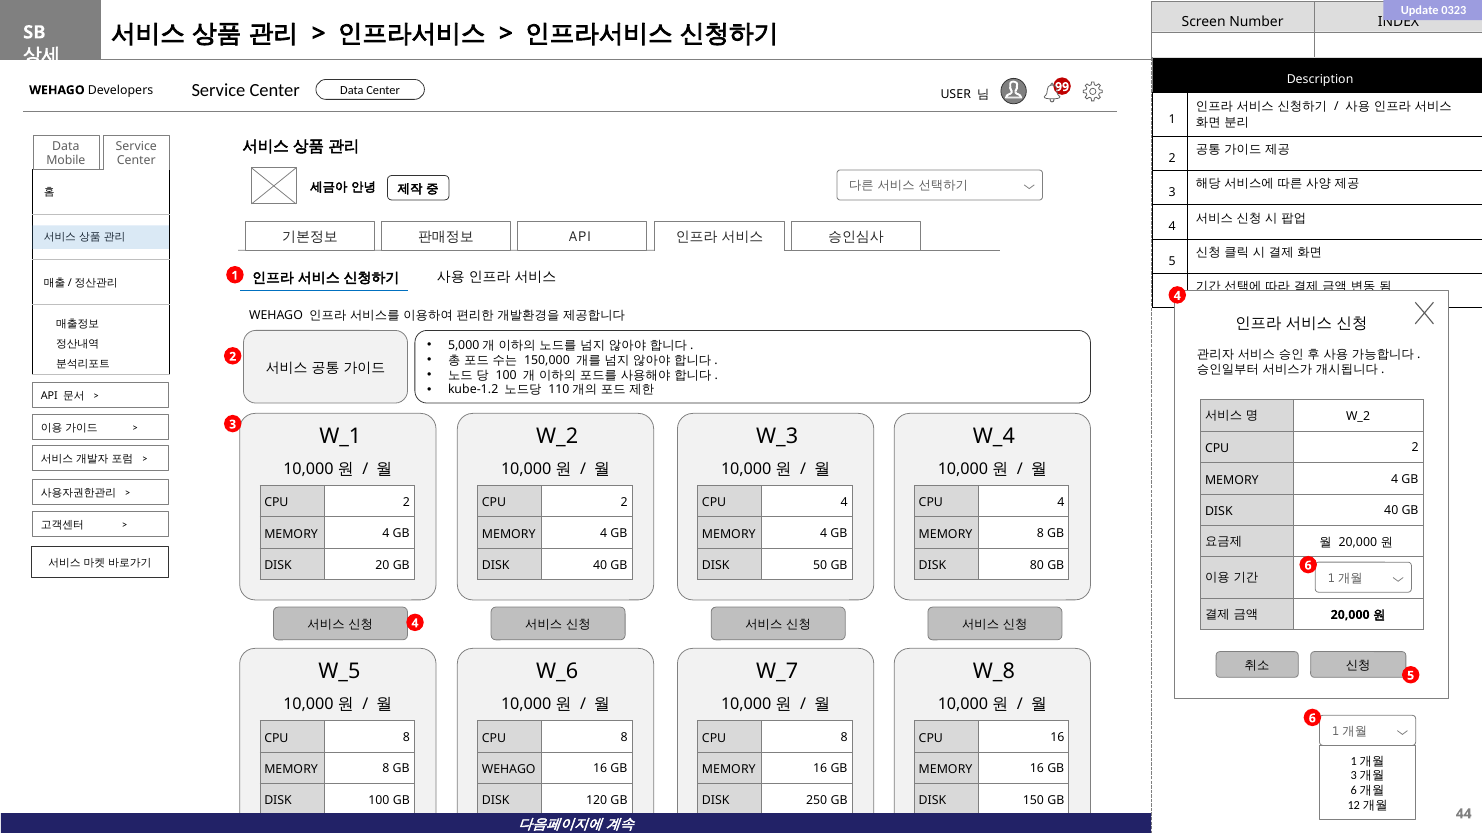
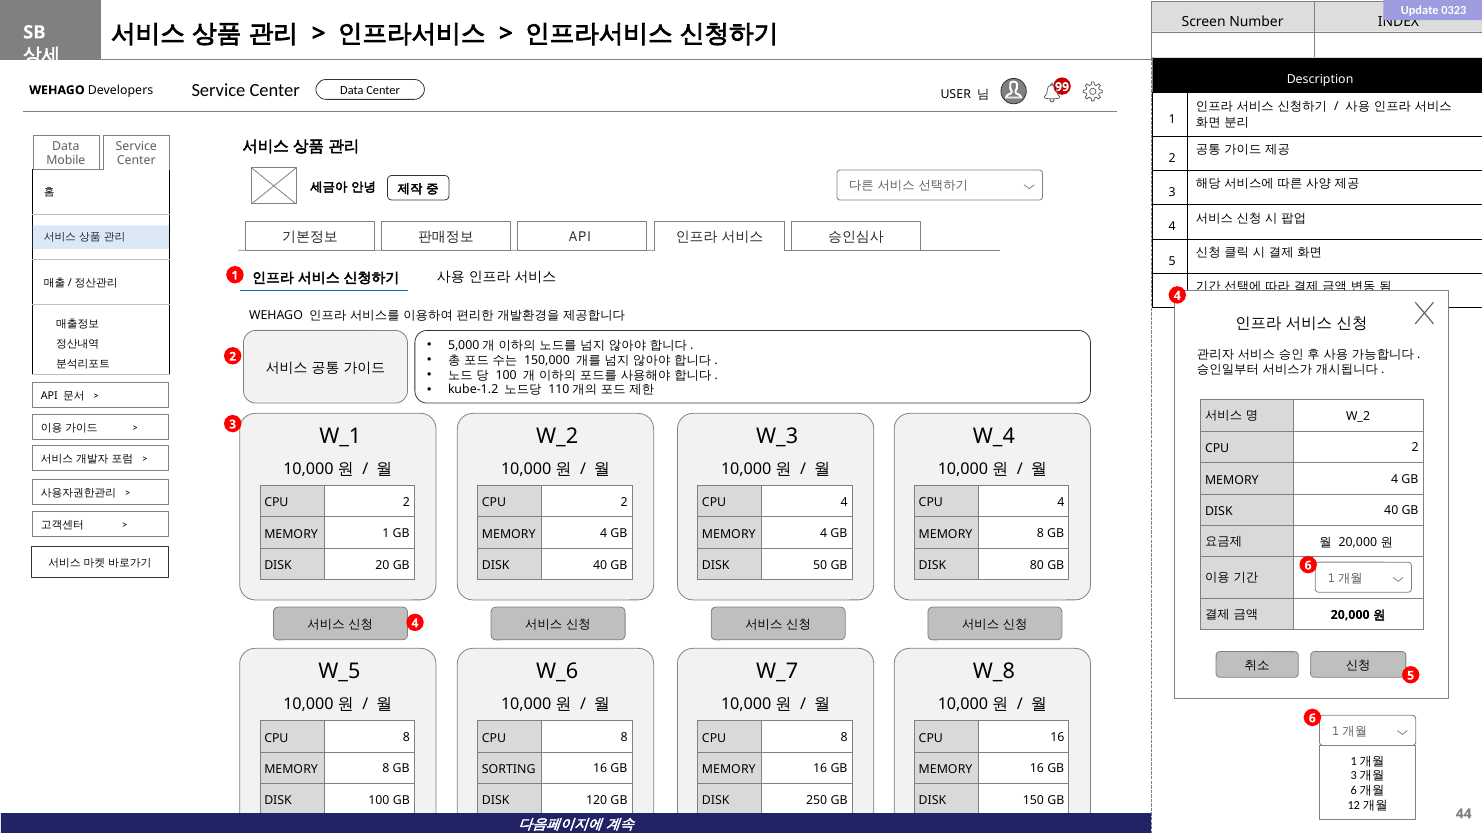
4: 4 -> 1 (386, 534)
WEHAGO: WEHAGO -> SORTING (509, 770)
